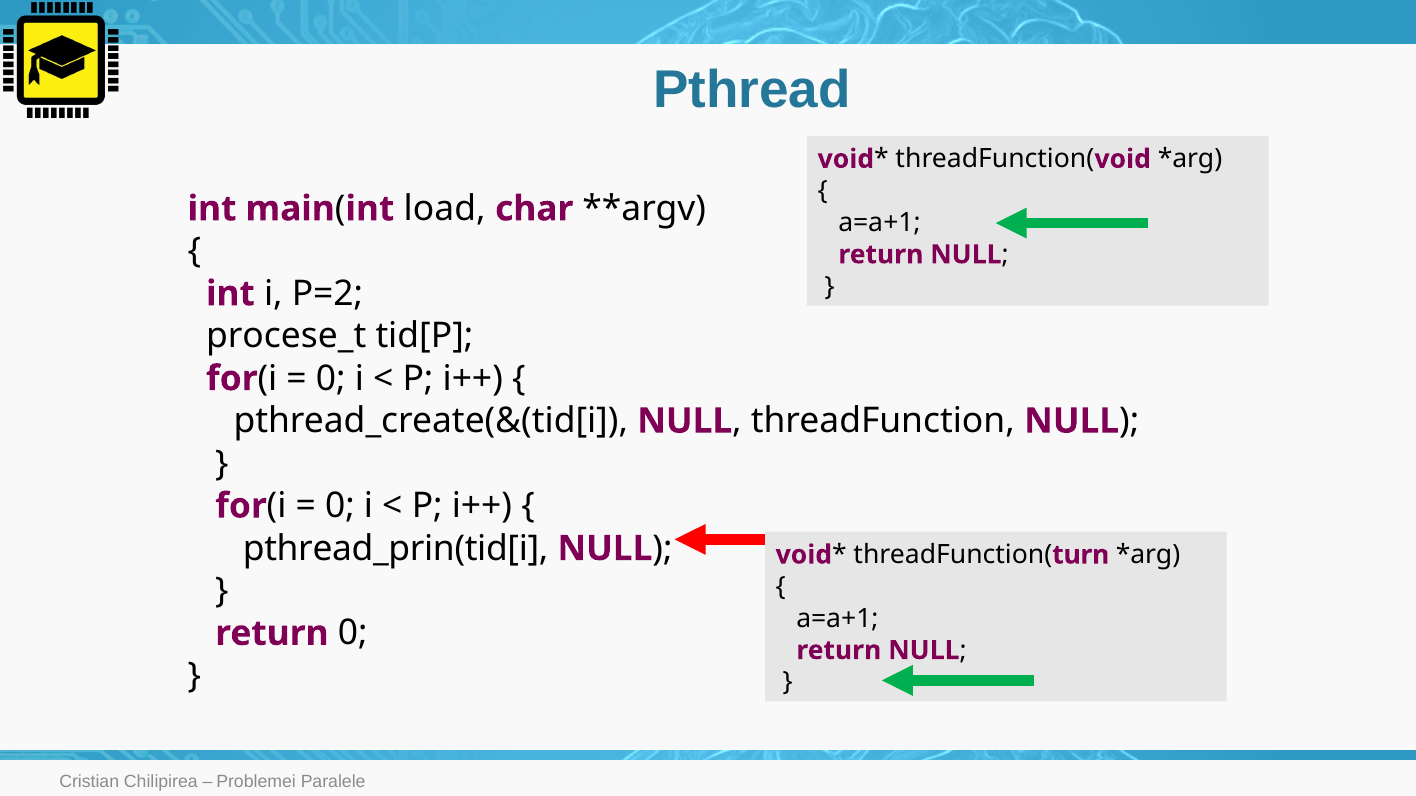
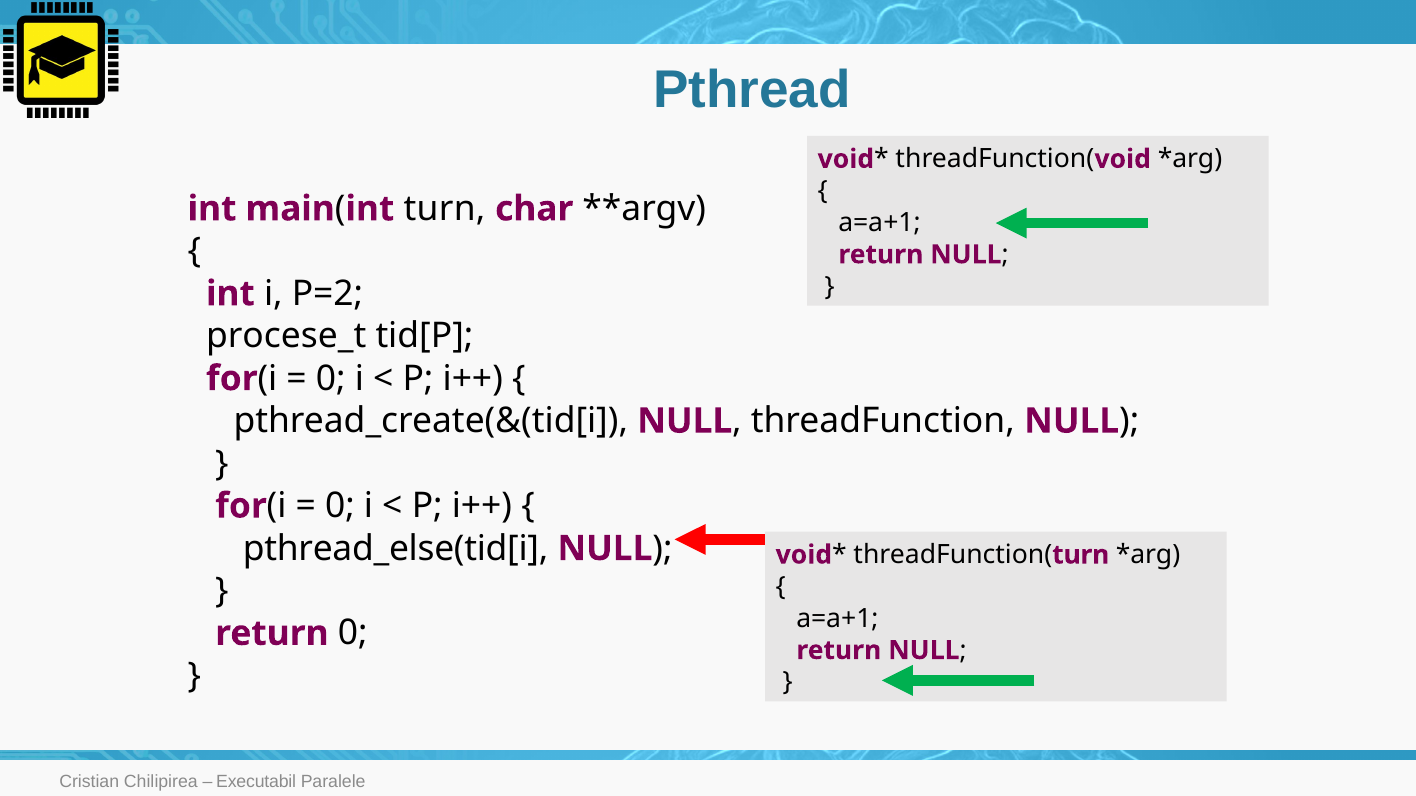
int load: load -> turn (444, 209)
pthread_prin(tid[i: pthread_prin(tid[i -> pthread_else(tid[i (396, 549)
Problemei: Problemei -> Executabil (256, 782)
